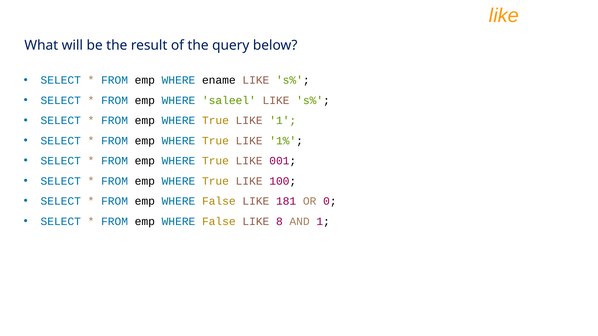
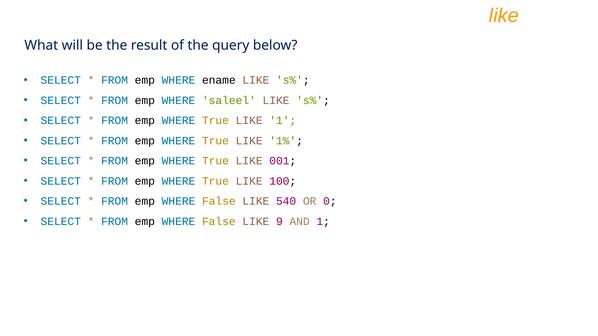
181: 181 -> 540 (286, 201)
8: 8 -> 9 (279, 222)
